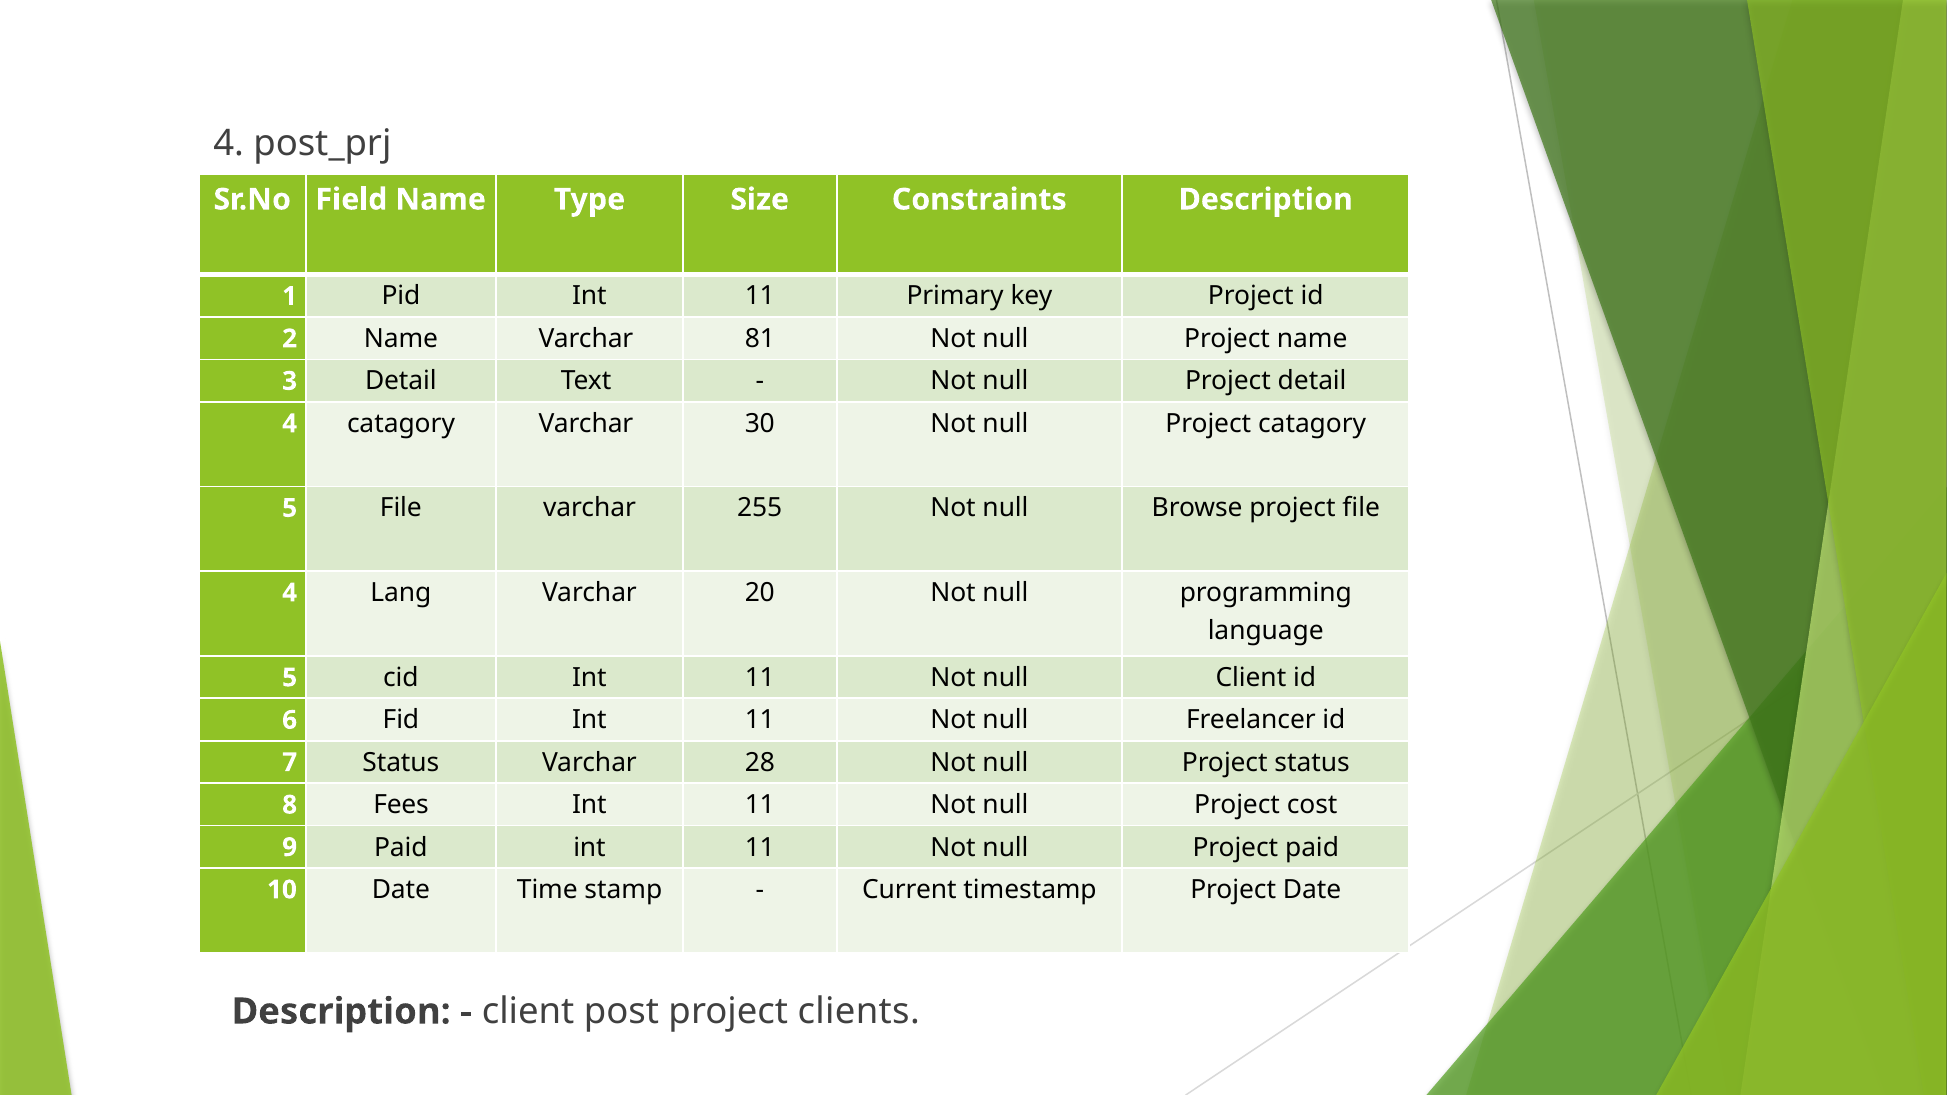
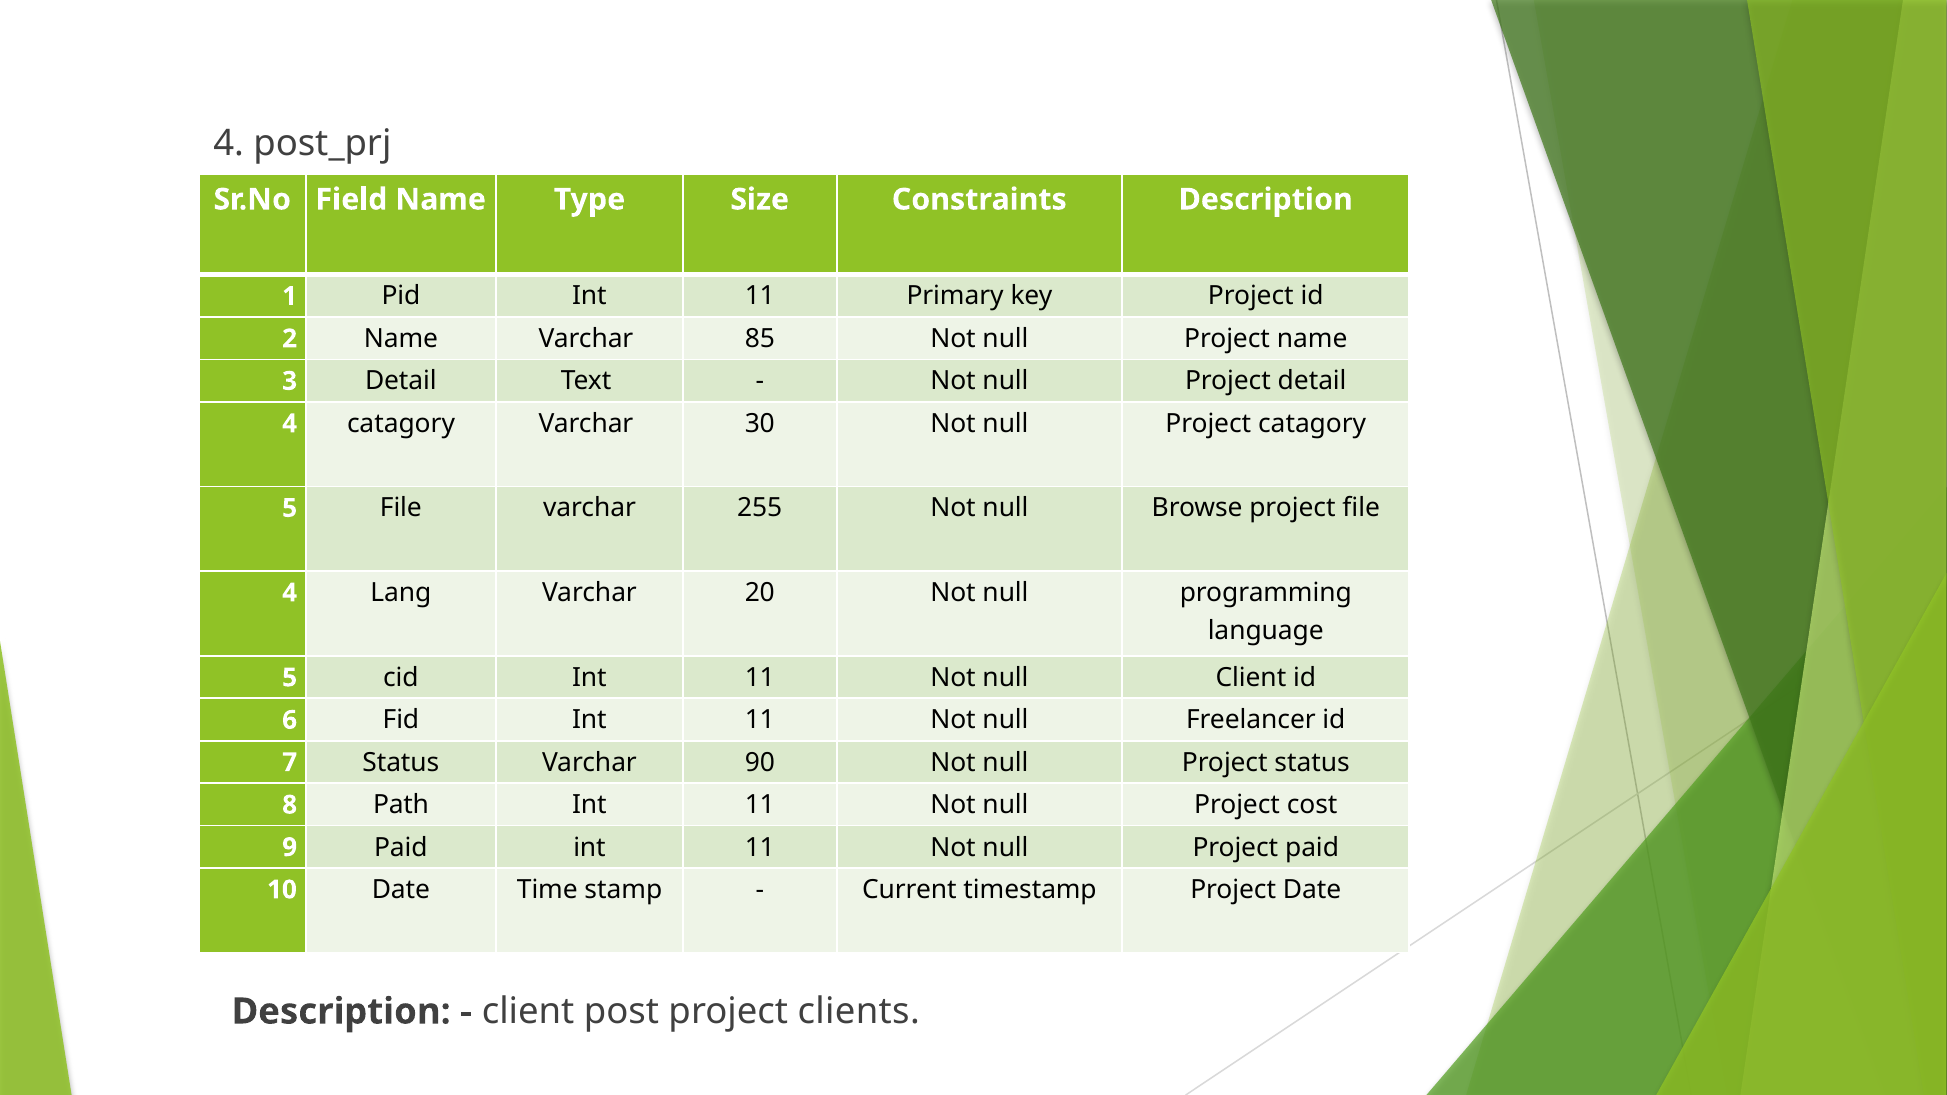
81: 81 -> 85 (760, 339)
28: 28 -> 90 (760, 763)
Fees: Fees -> Path (401, 805)
